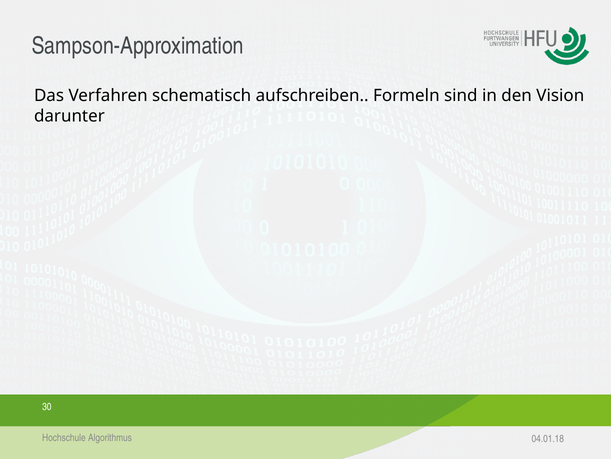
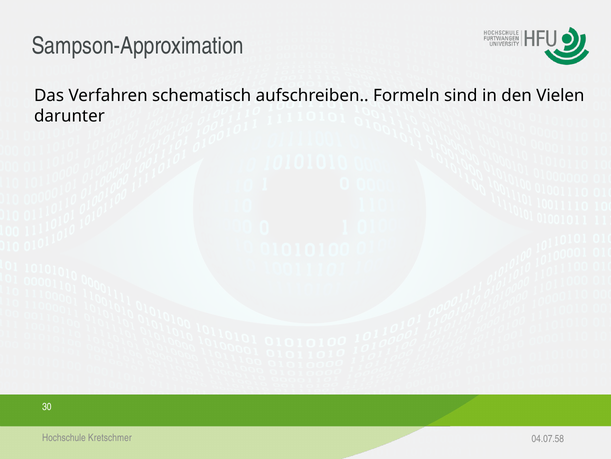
Vision: Vision -> Vielen (560, 96)
Algorithmus: Algorithmus -> Kretschmer (110, 437)
04.01.18: 04.01.18 -> 04.07.58 (548, 438)
